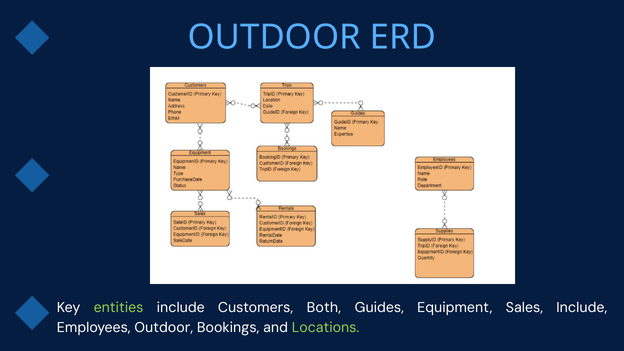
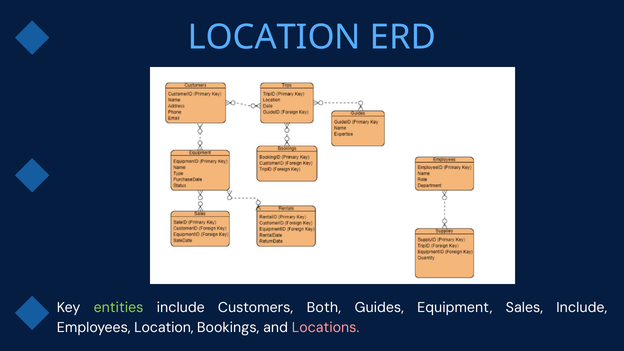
OUTDOOR: OUTDOOR -> LOCATION (274, 37)
Employees Outdoor: Outdoor -> Location (164, 327)
Locations colour: light green -> pink (326, 327)
